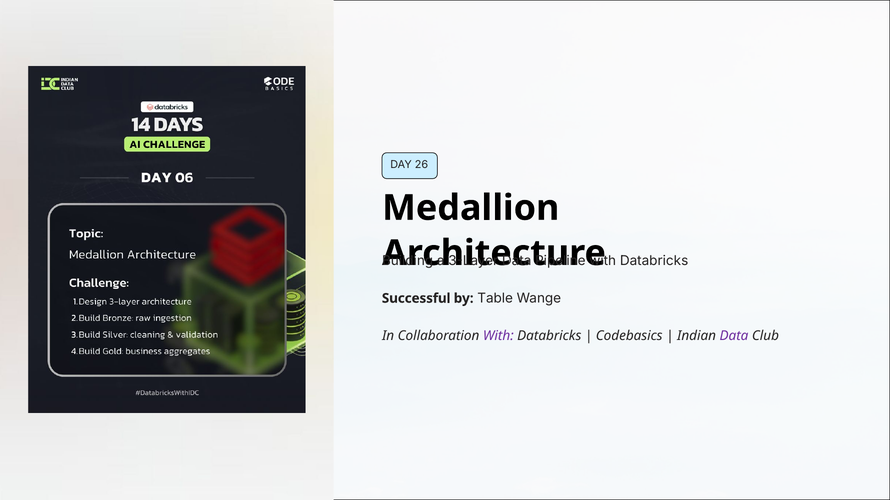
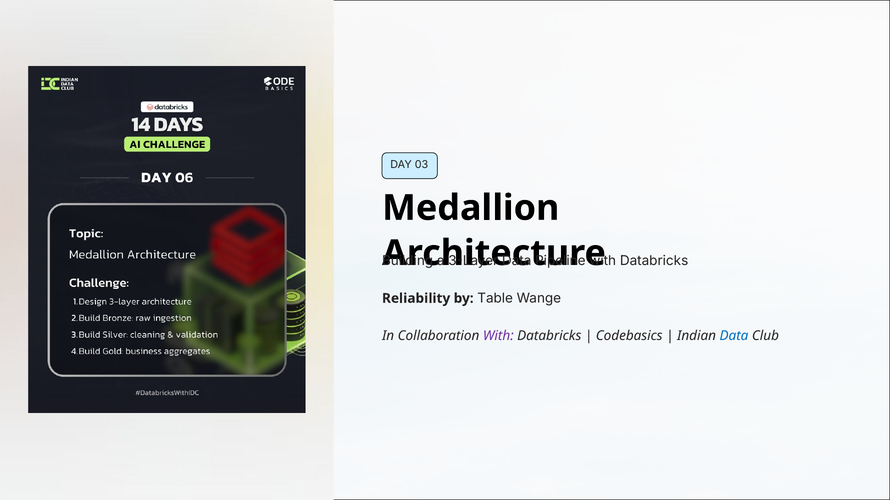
26: 26 -> 03 (422, 165)
Successful: Successful -> Reliability (416, 299)
Data colour: purple -> blue (734, 336)
